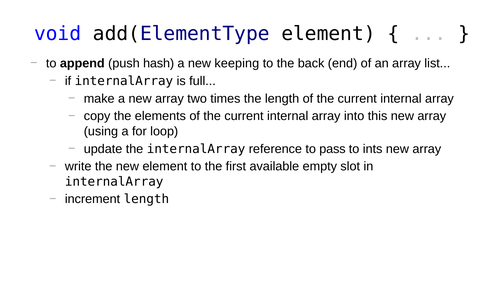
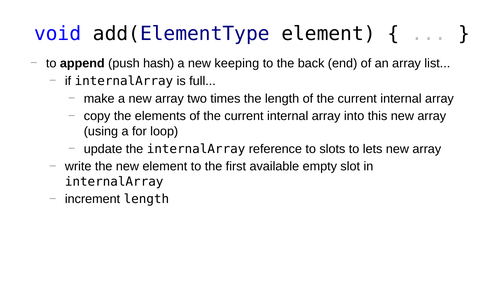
pass: pass -> slots (332, 149)
ints: ints -> lets (373, 149)
